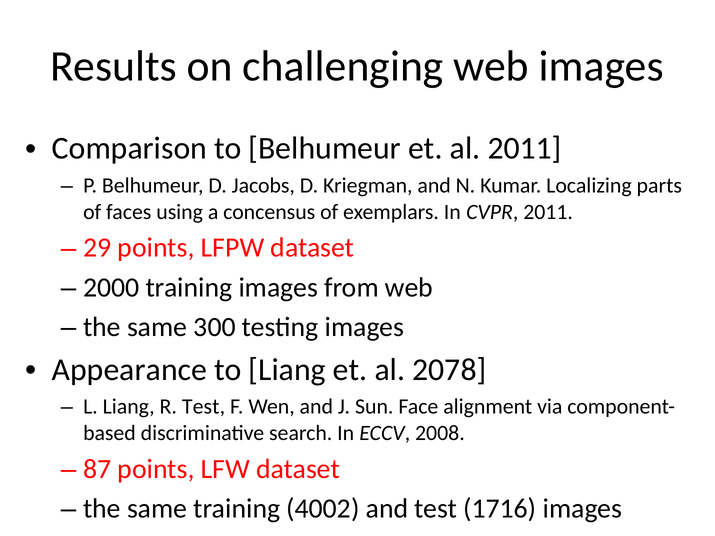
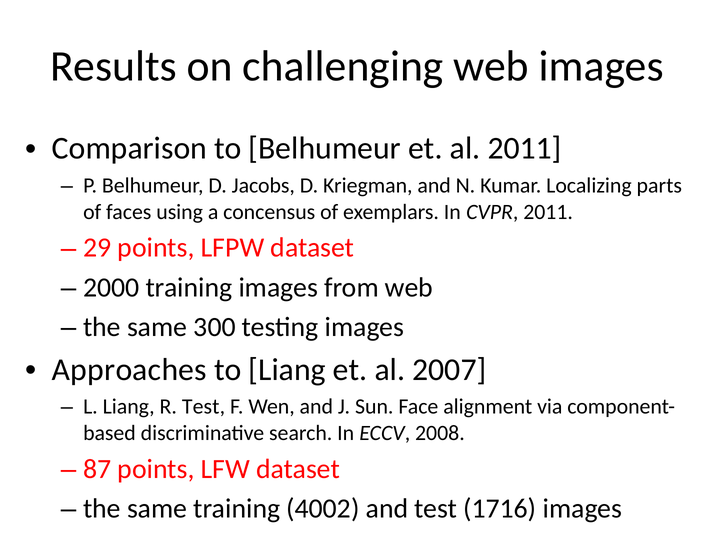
Appearance: Appearance -> Approaches (129, 370)
2078: 2078 -> 2007 (449, 370)
